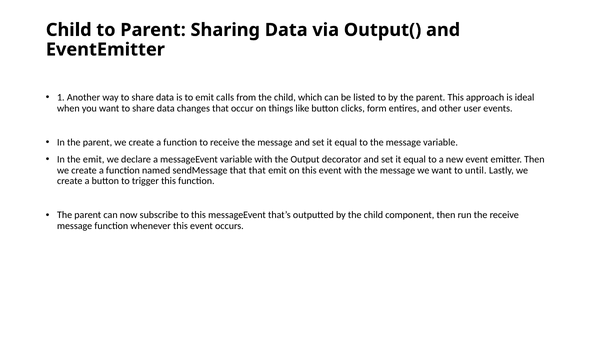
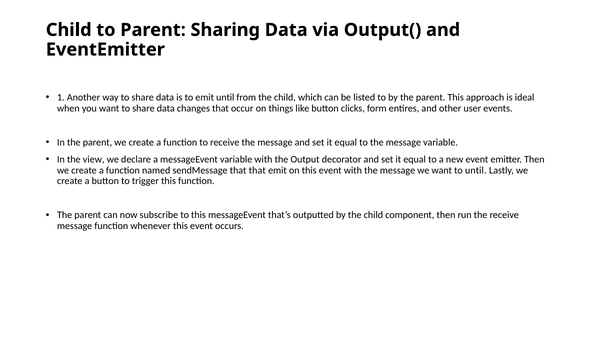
emit calls: calls -> until (225, 98)
the emit: emit -> view (94, 160)
